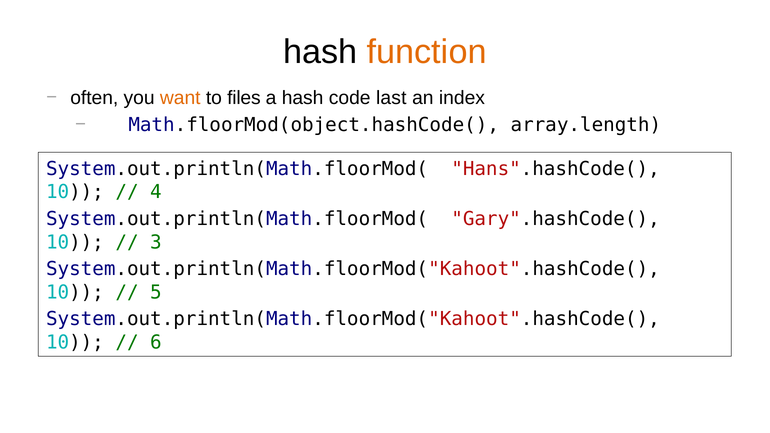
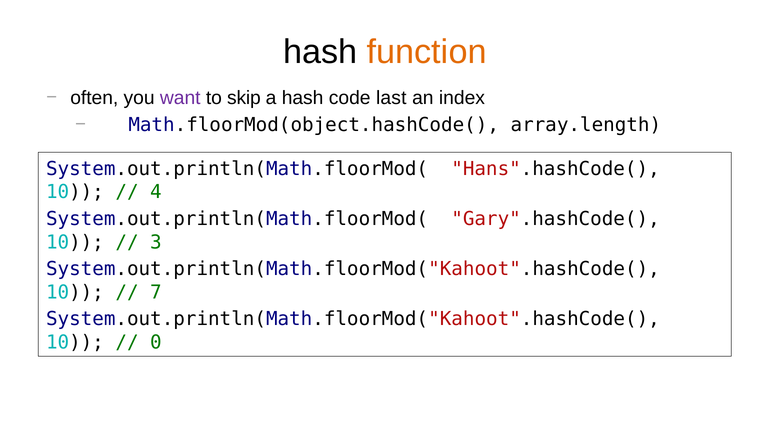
want colour: orange -> purple (180, 98)
files: files -> skip (244, 98)
5: 5 -> 7 (156, 292)
6: 6 -> 0 (156, 342)
